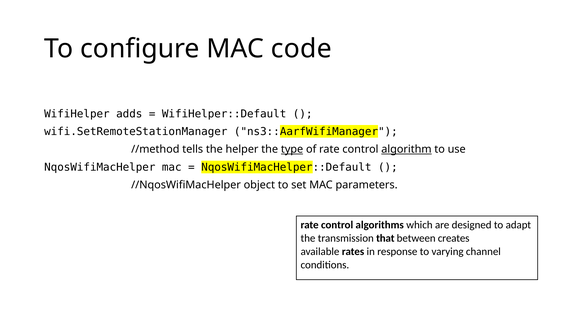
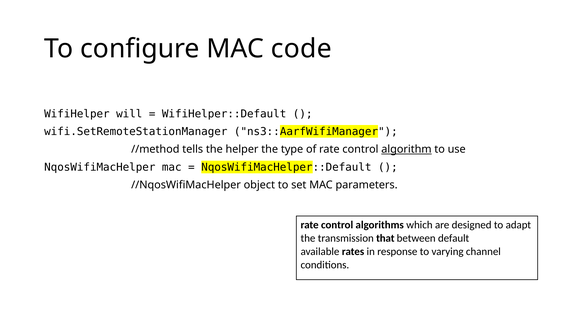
adds: adds -> will (129, 114)
type underline: present -> none (292, 150)
creates: creates -> default (454, 238)
